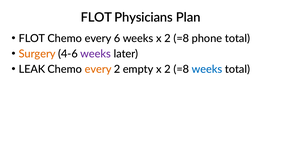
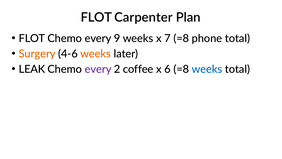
Physicians: Physicians -> Carpenter (143, 17)
6: 6 -> 9 (117, 38)
weeks x 2: 2 -> 7 (168, 38)
weeks colour: purple -> orange (96, 54)
every colour: orange -> purple (98, 69)
empty: empty -> coffee (138, 69)
2: 2 -> 6 (168, 69)
